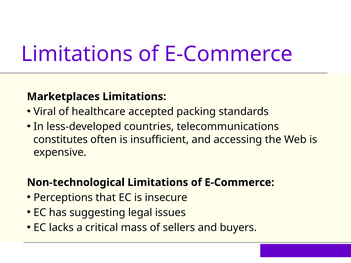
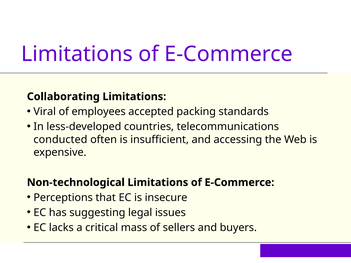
Marketplaces: Marketplaces -> Collaborating (63, 97)
healthcare: healthcare -> employees (99, 112)
constitutes: constitutes -> conducted (60, 140)
